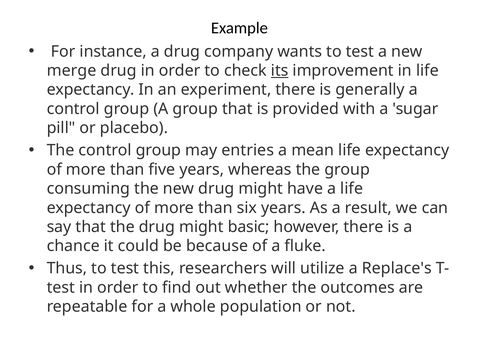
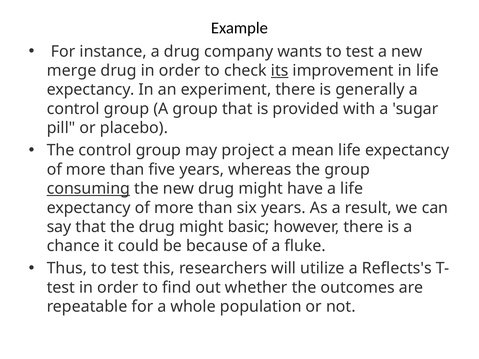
entries: entries -> project (248, 150)
consuming underline: none -> present (88, 189)
Replace's: Replace's -> Reflects's (397, 269)
